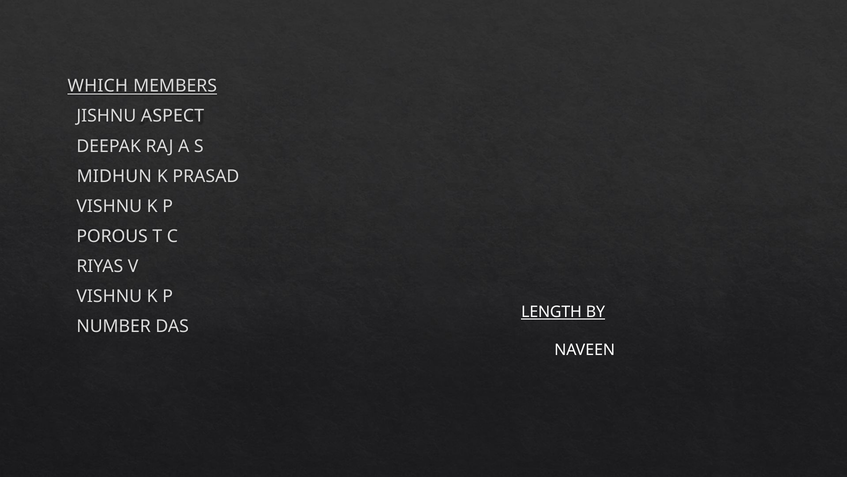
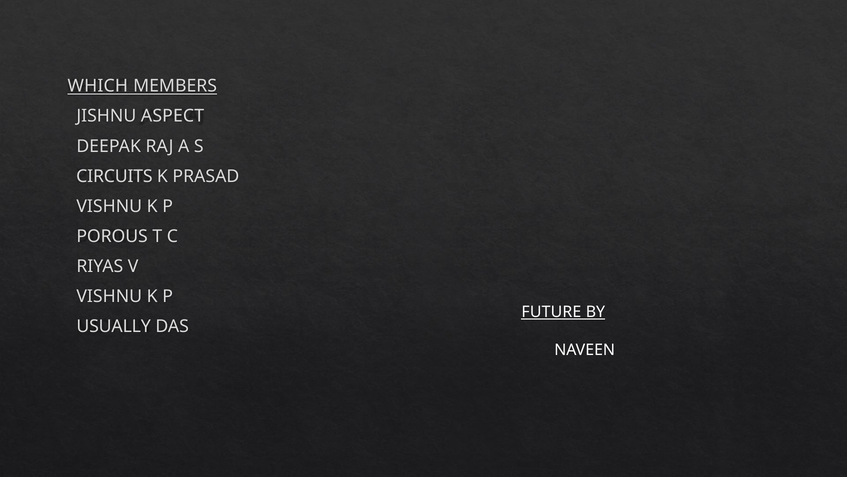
MIDHUN: MIDHUN -> CIRCUITS (114, 176)
LENGTH: LENGTH -> FUTURE (551, 312)
NUMBER: NUMBER -> USUALLY (114, 326)
